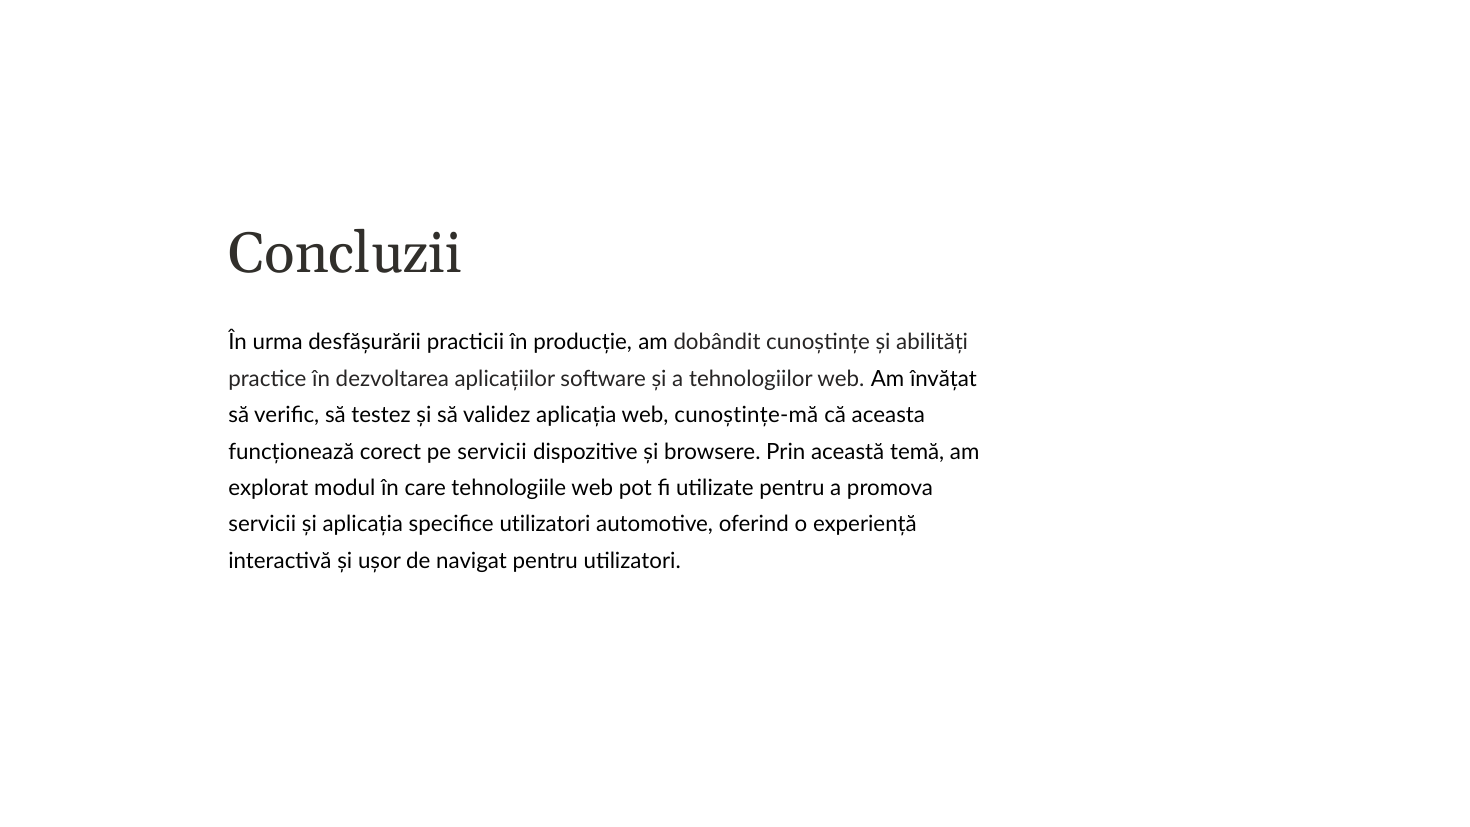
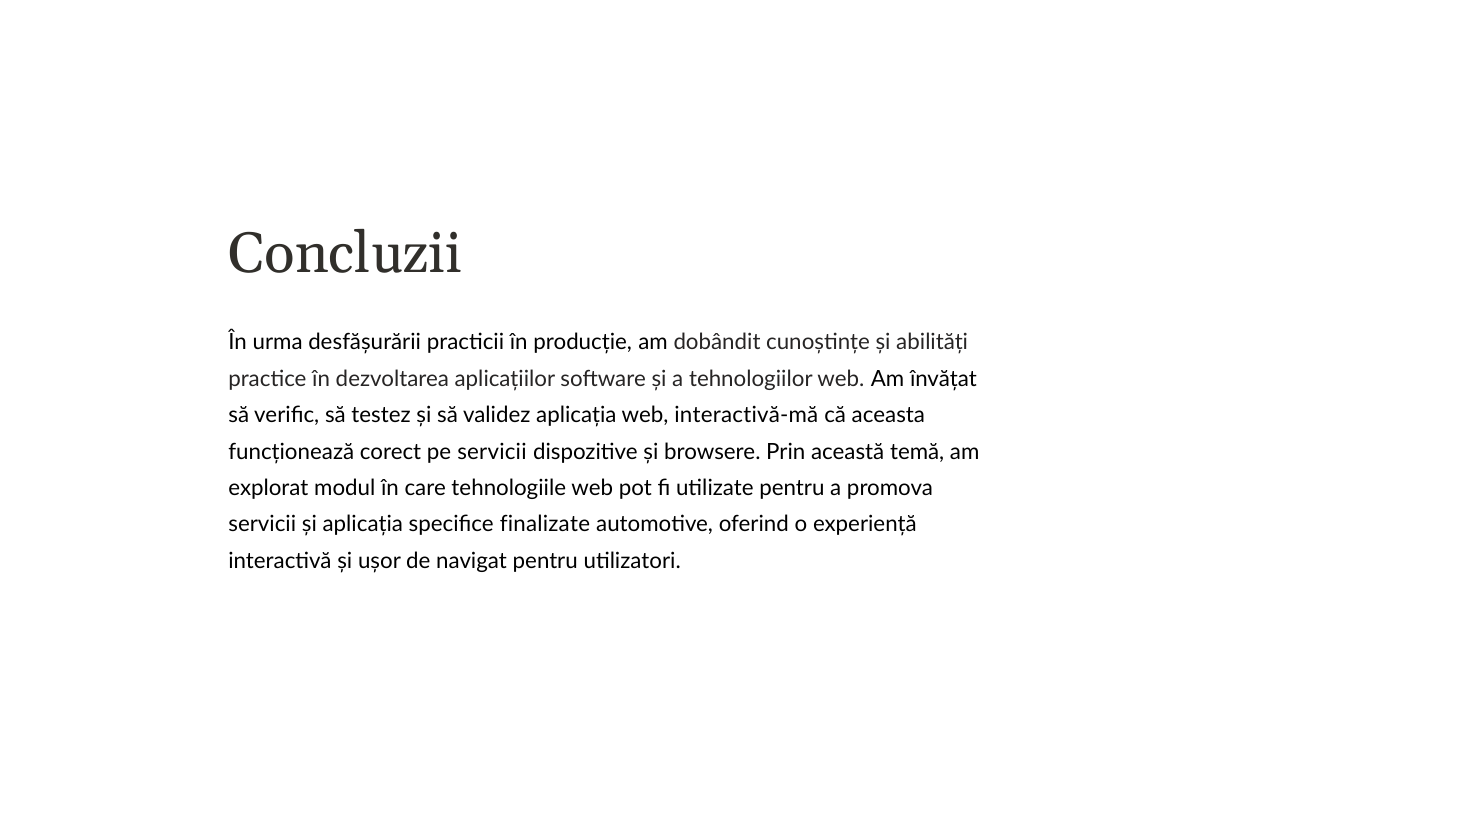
cunoștințe-mă: cunoștințe-mă -> interactivă-mă (746, 415)
specifice utilizatori: utilizatori -> finalizate (545, 524)
